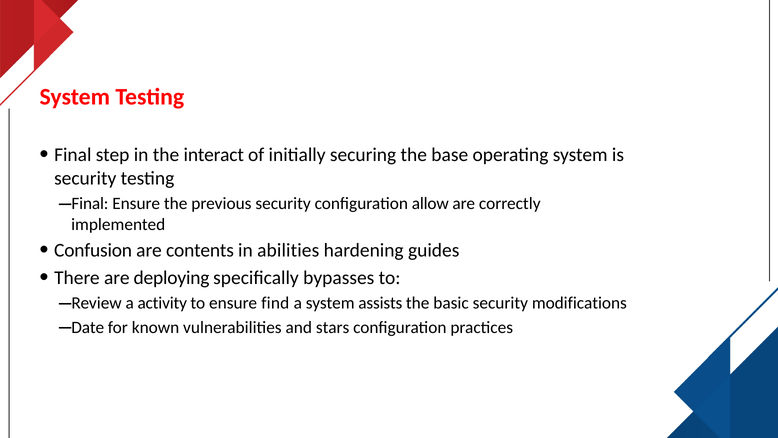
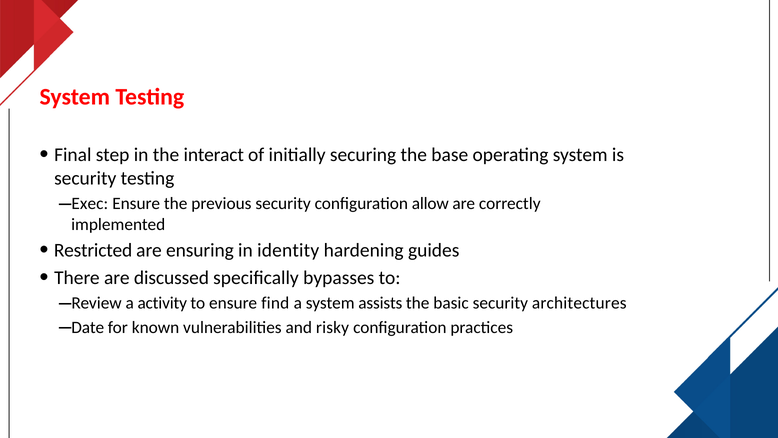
Final: Final -> Exec (90, 203)
Confusion: Confusion -> Restricted (93, 250)
contents: contents -> ensuring (200, 250)
abilities: abilities -> identity (288, 250)
deploying: deploying -> discussed (171, 277)
modifications: modifications -> architectures (579, 303)
stars: stars -> risky (332, 327)
